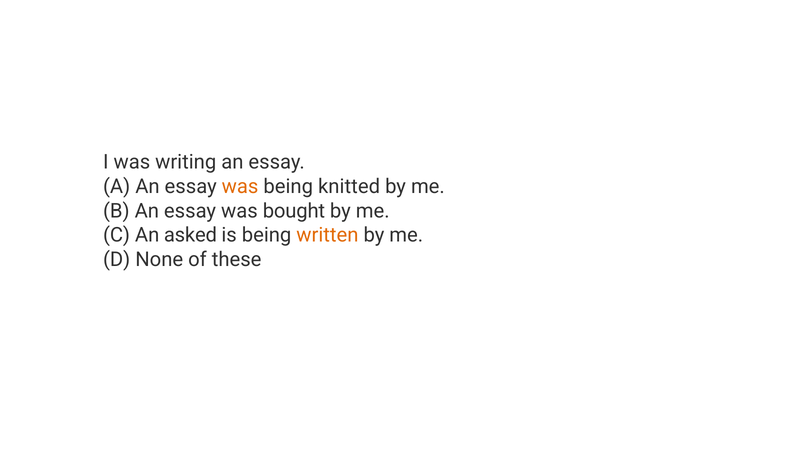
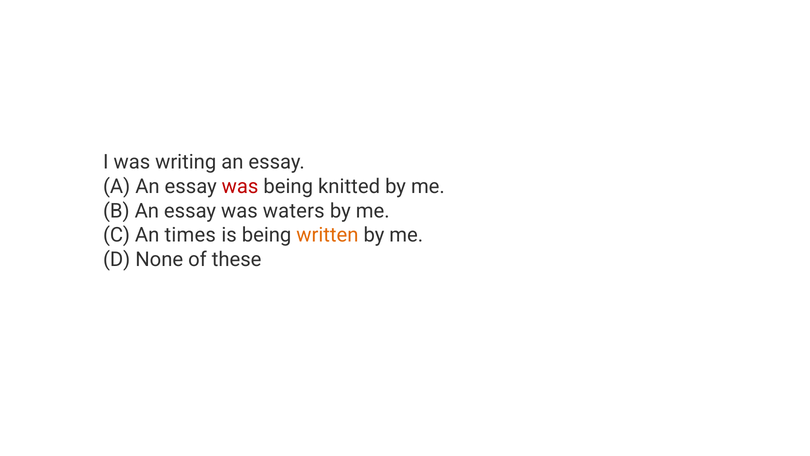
was colour: orange -> red (240, 186)
bought: bought -> waters (294, 211)
asked: asked -> times (190, 235)
